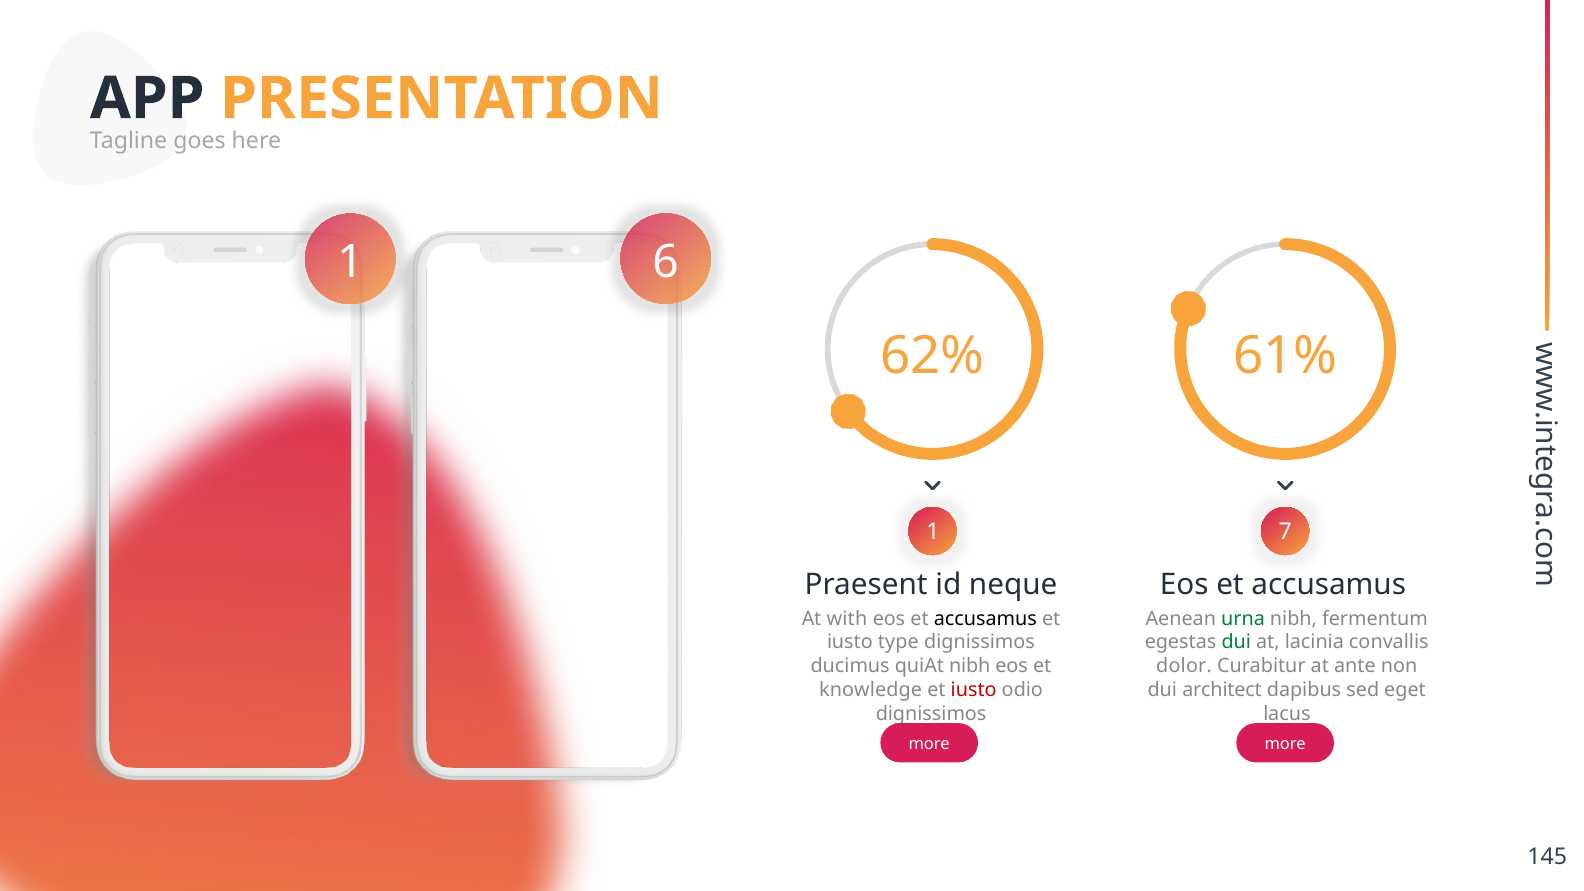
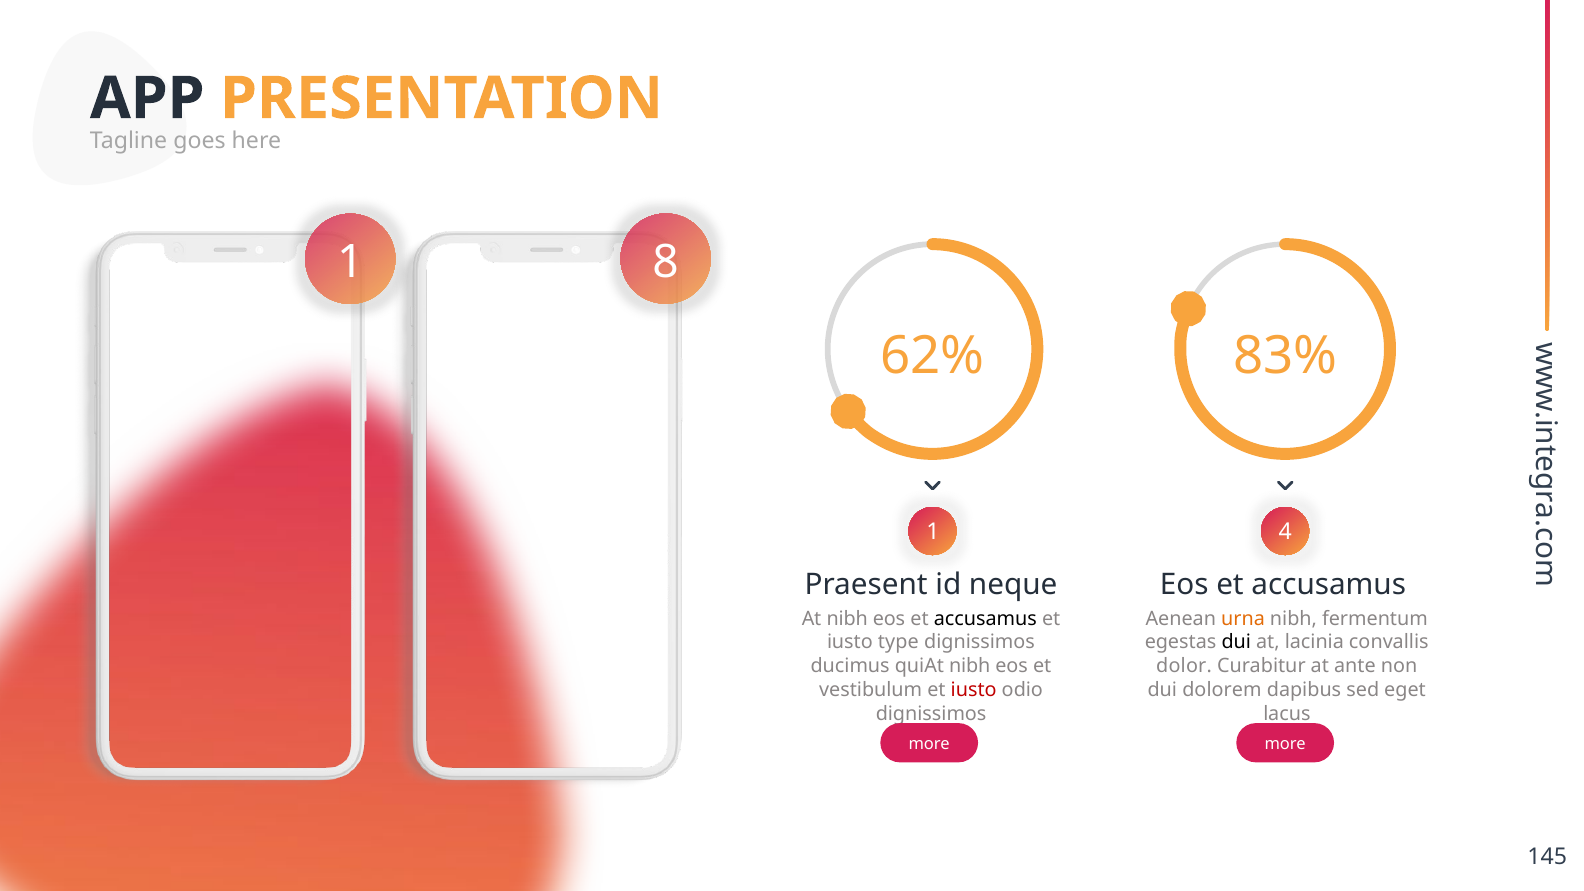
6: 6 -> 8 (666, 262)
61%: 61% -> 83% (1285, 356)
7: 7 -> 4 (1285, 532)
At with: with -> nibh (847, 618)
urna colour: green -> orange (1243, 618)
dui colour: green -> black (1236, 642)
knowledge: knowledge -> vestibulum (871, 690)
architect: architect -> dolorem (1222, 690)
